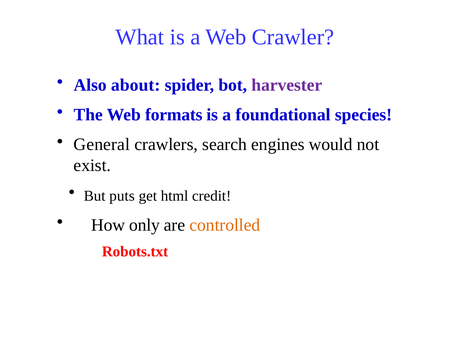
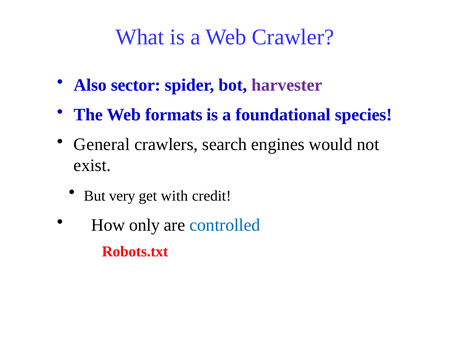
about: about -> sector (136, 85)
puts: puts -> very (122, 196)
html: html -> with (174, 196)
controlled colour: orange -> blue (225, 225)
